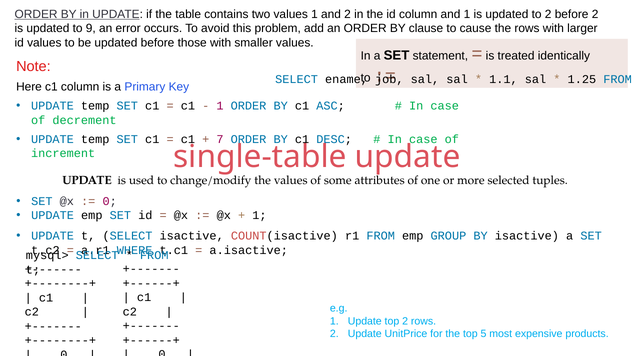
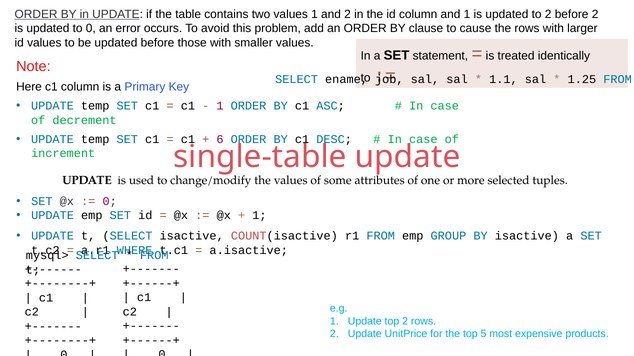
to 9: 9 -> 0 (91, 28)
7: 7 -> 6 (220, 140)
